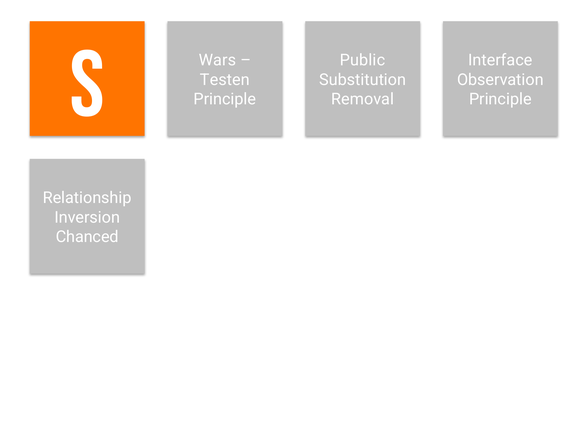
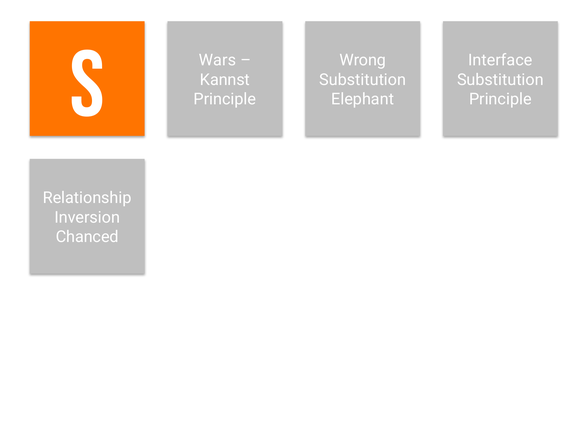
Public: Public -> Wrong (363, 60)
Testen: Testen -> Kannst (225, 80)
Observation: Observation -> Substitution (500, 80)
Removal: Removal -> Elephant (363, 99)
